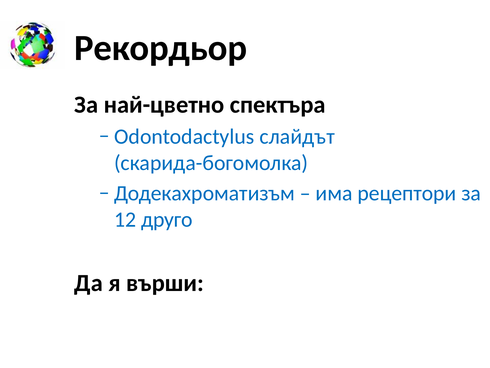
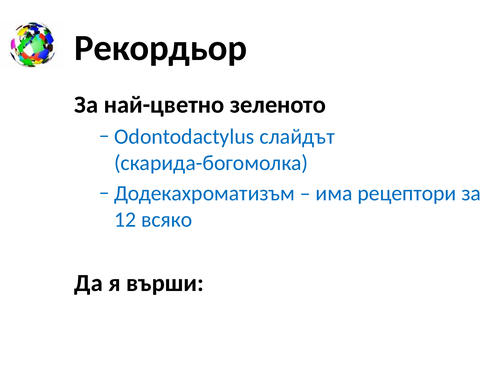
спектъра: спектъра -> зеленото (278, 105)
друго: друго -> всяко (167, 219)
